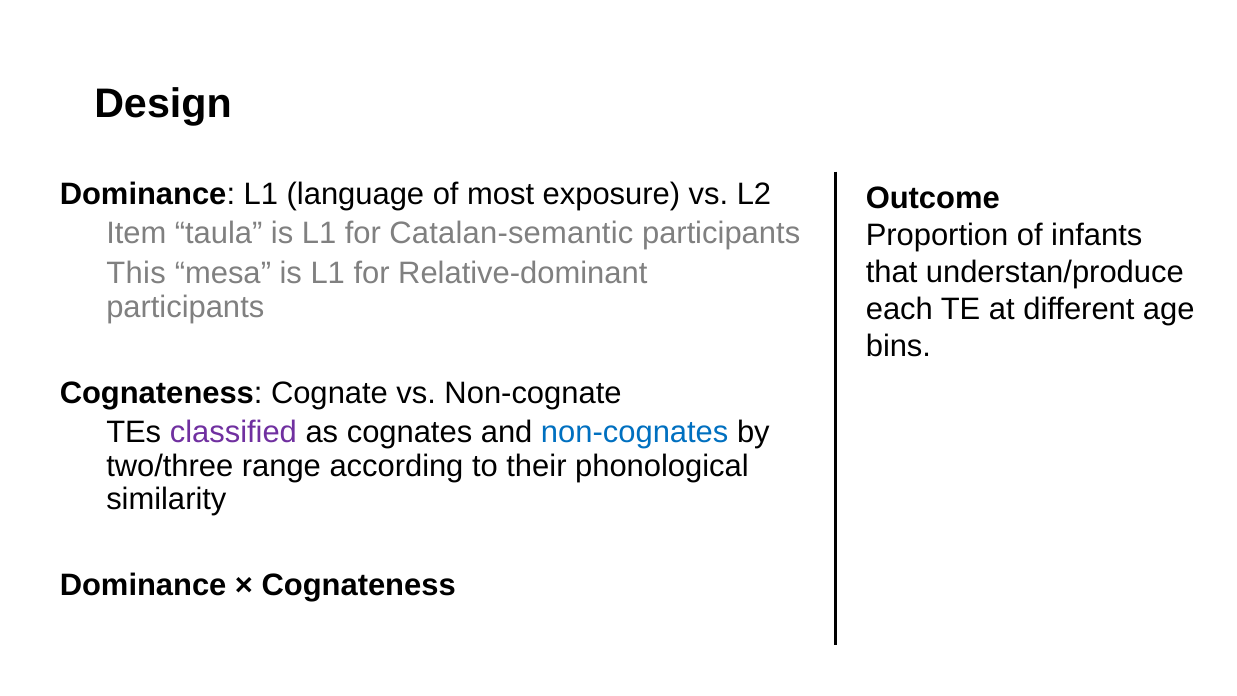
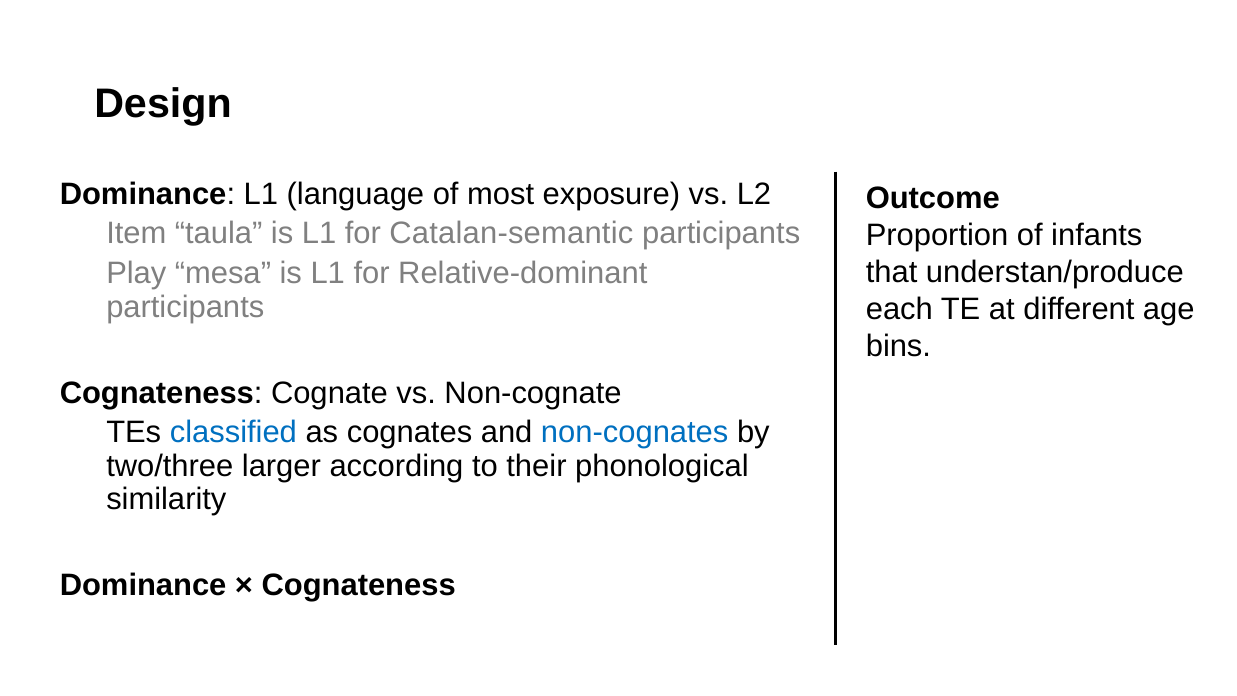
This: This -> Play (136, 273)
classified colour: purple -> blue (233, 433)
range: range -> larger (281, 466)
